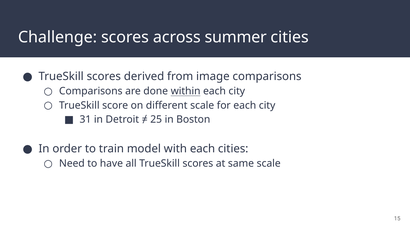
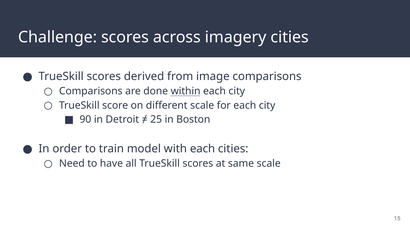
summer: summer -> imagery (236, 37)
31: 31 -> 90 (85, 119)
